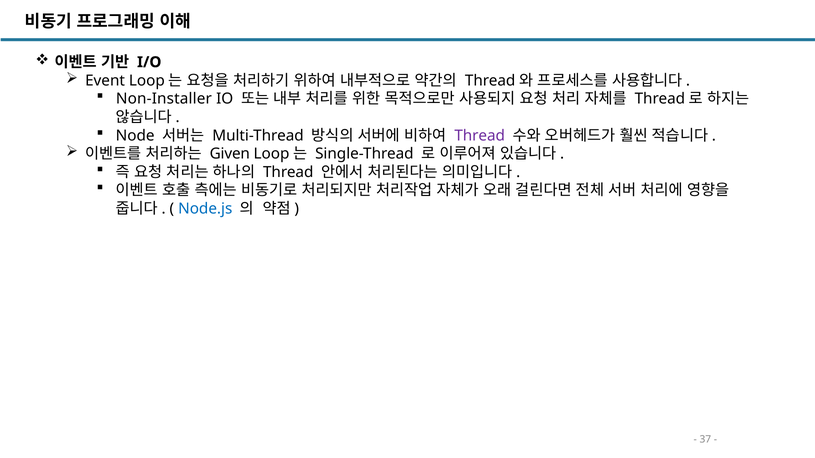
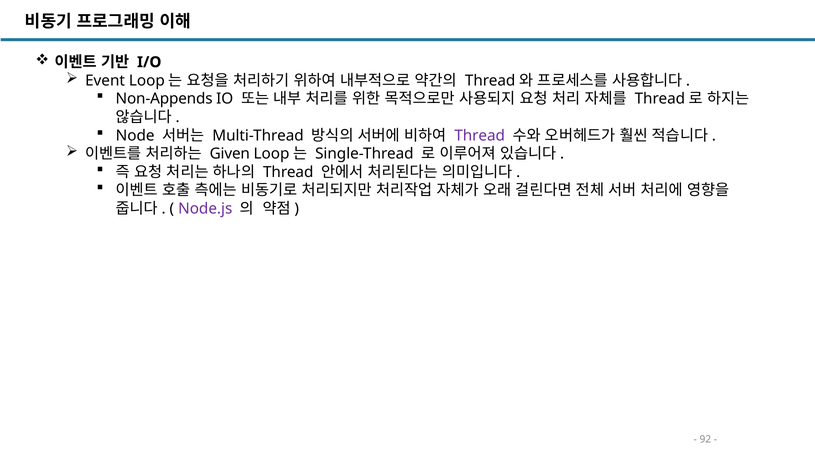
Non-Installer: Non-Installer -> Non-Appends (164, 99)
Node.js colour: blue -> purple (205, 209)
37: 37 -> 92 (705, 440)
